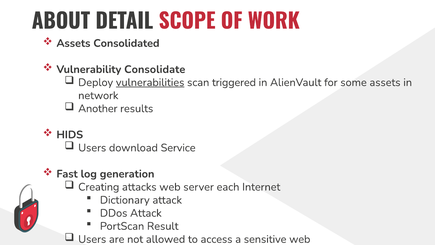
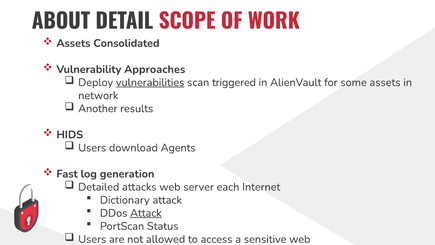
Consolidate: Consolidate -> Approaches (155, 69)
Service: Service -> Agents (178, 148)
Creating: Creating -> Detailed (99, 187)
Attack underline: none -> present (146, 213)
Result: Result -> Status (163, 226)
